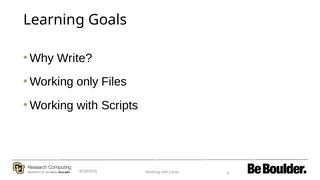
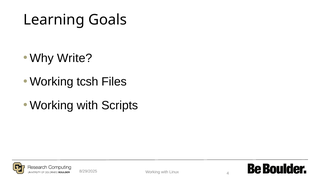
only: only -> tcsh (87, 82)
